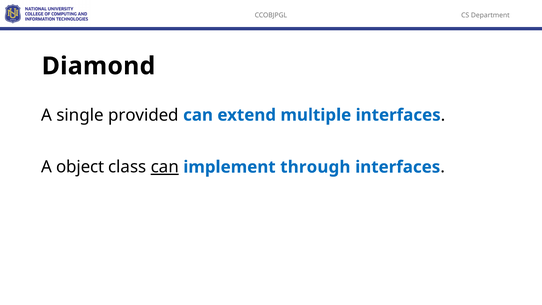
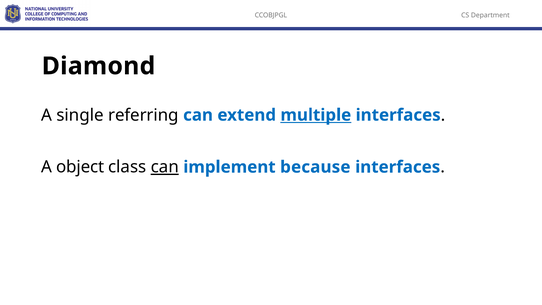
provided: provided -> referring (143, 115)
multiple underline: none -> present (316, 115)
through: through -> because (315, 167)
